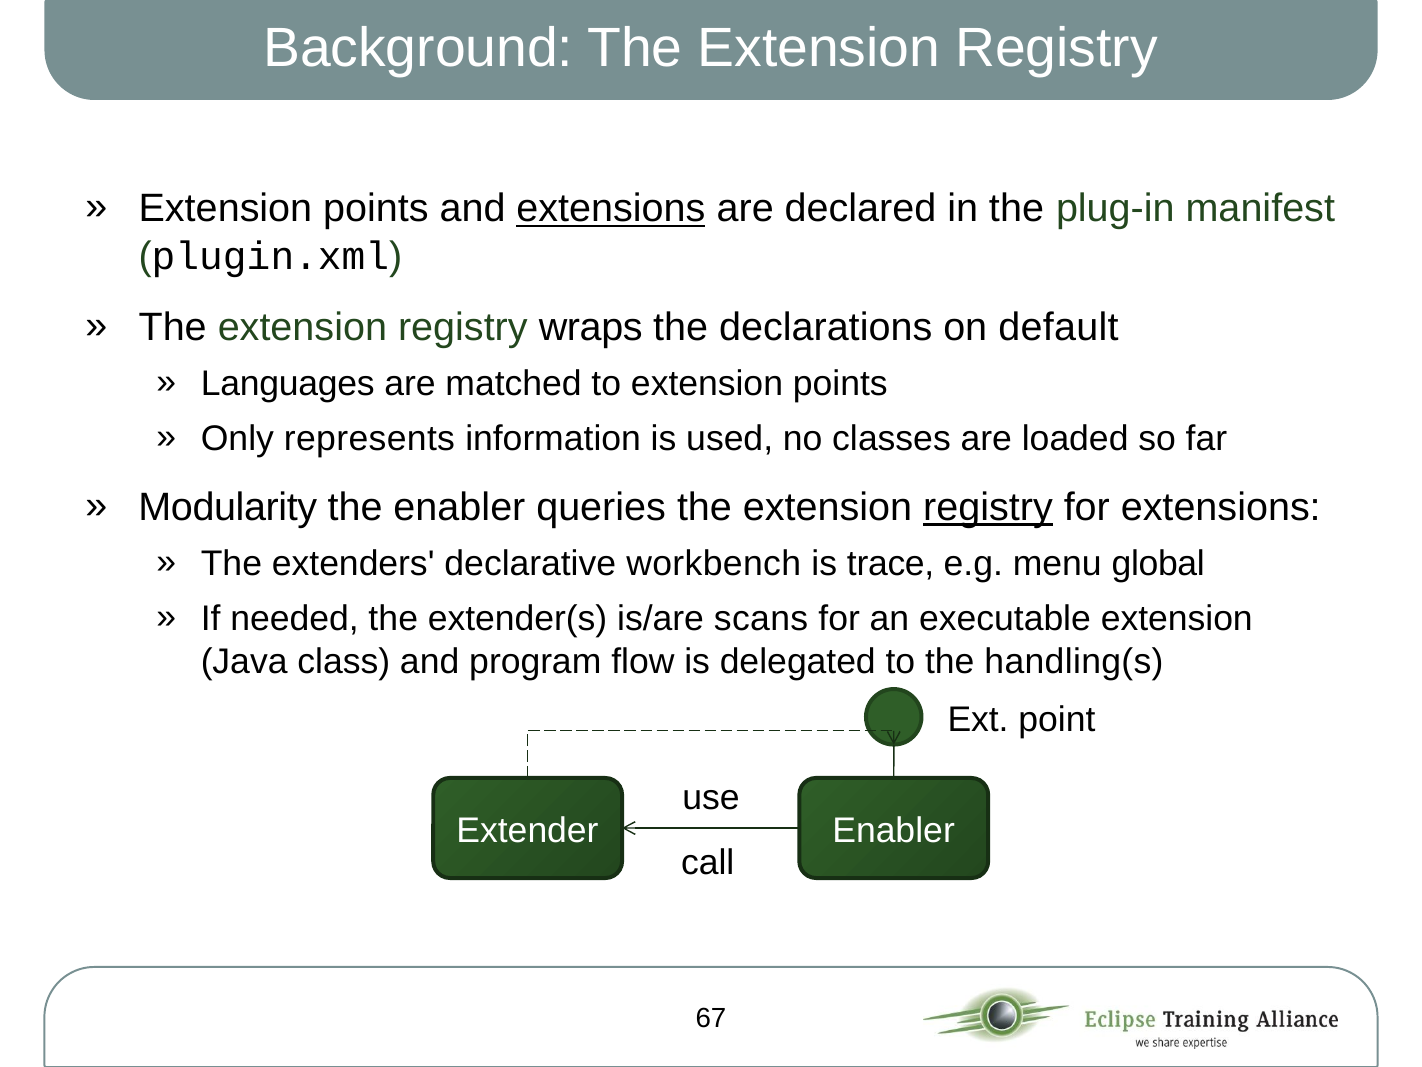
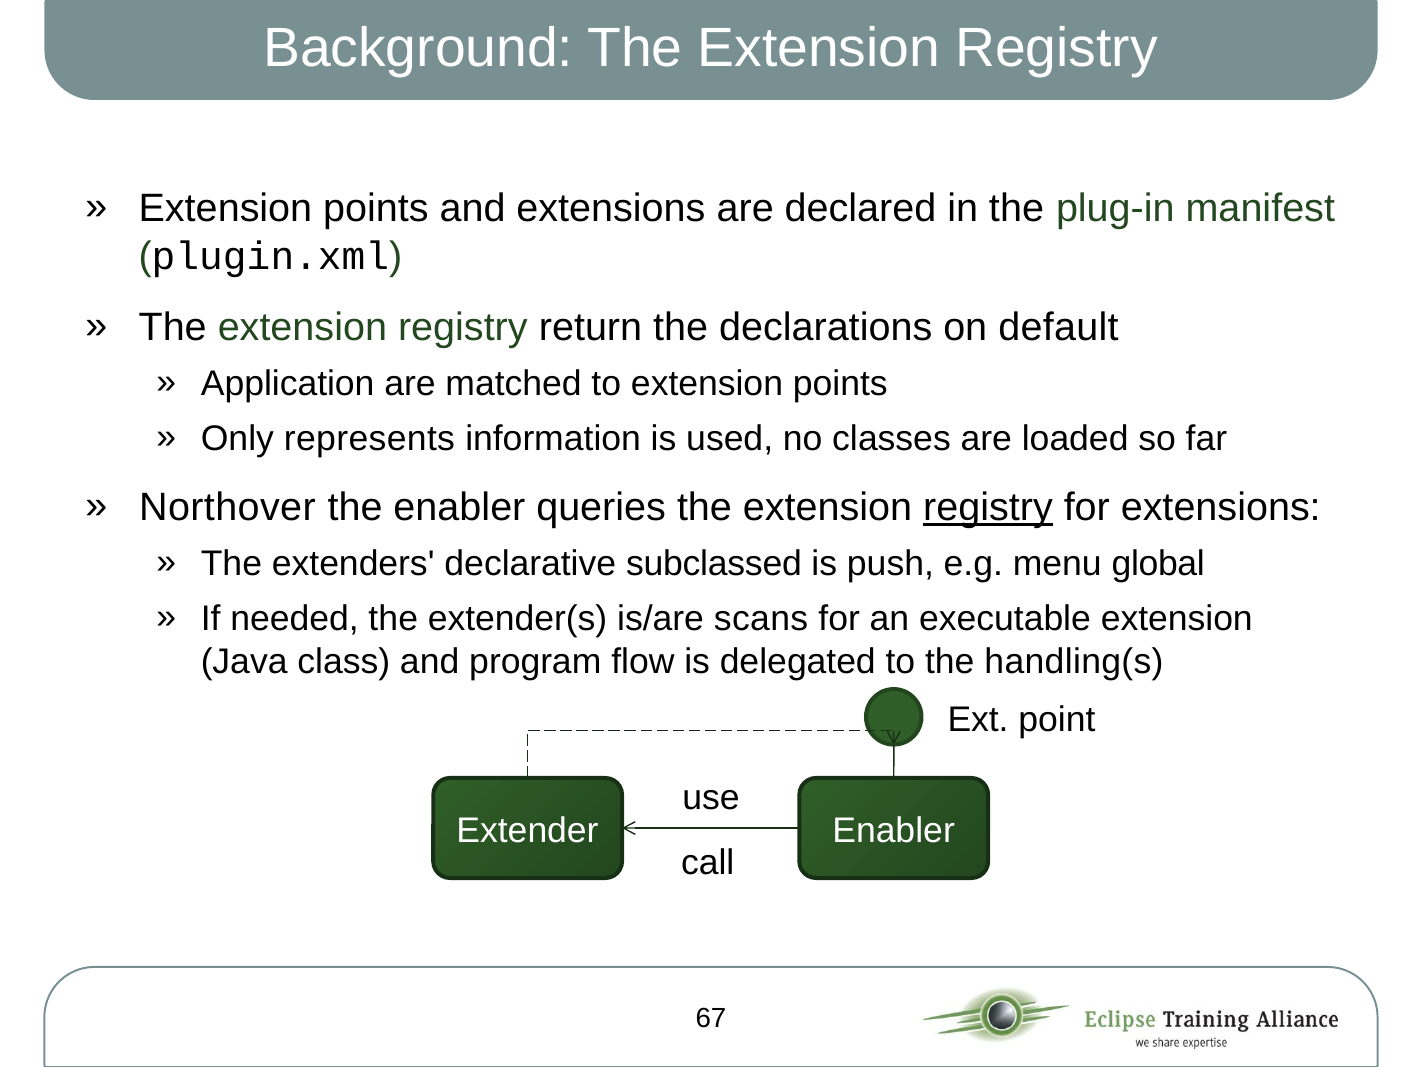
extensions underline: present -> none (611, 209)
wraps: wraps -> return (591, 327)
Languages: Languages -> Application (288, 384)
Modularity: Modularity -> Northover (227, 507)
workbench: workbench -> subclassed (714, 564)
trace: trace -> push (890, 564)
